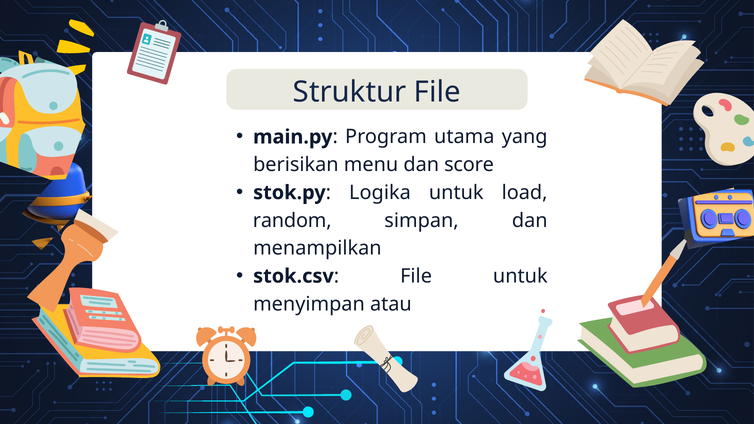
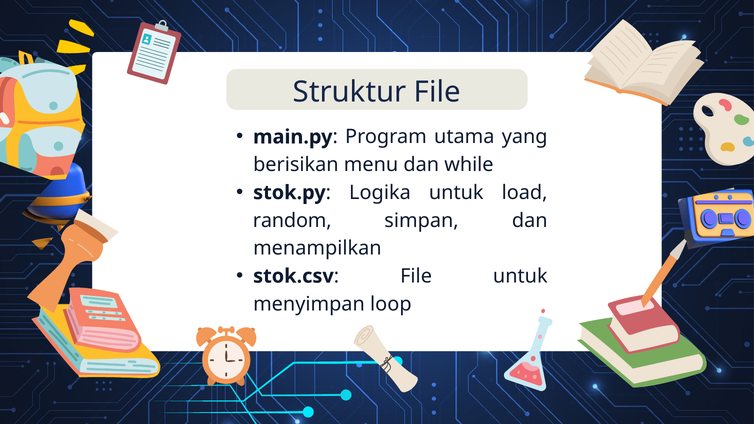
score: score -> while (469, 165)
atau: atau -> loop (391, 304)
